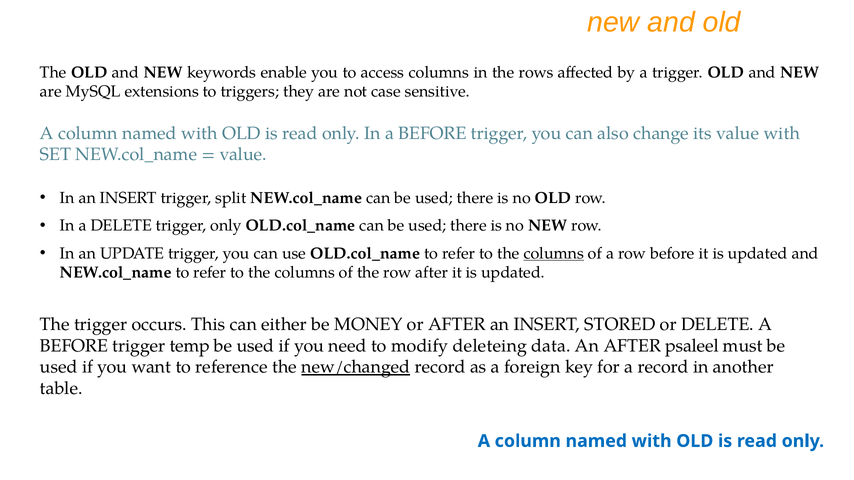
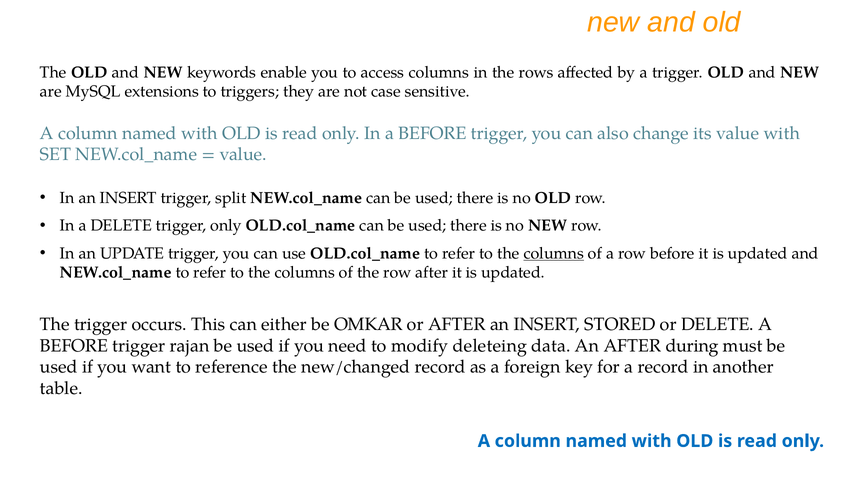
MONEY: MONEY -> OMKAR (368, 325)
temp: temp -> rajan (190, 346)
psaleel: psaleel -> during (692, 346)
new/changed underline: present -> none (356, 367)
